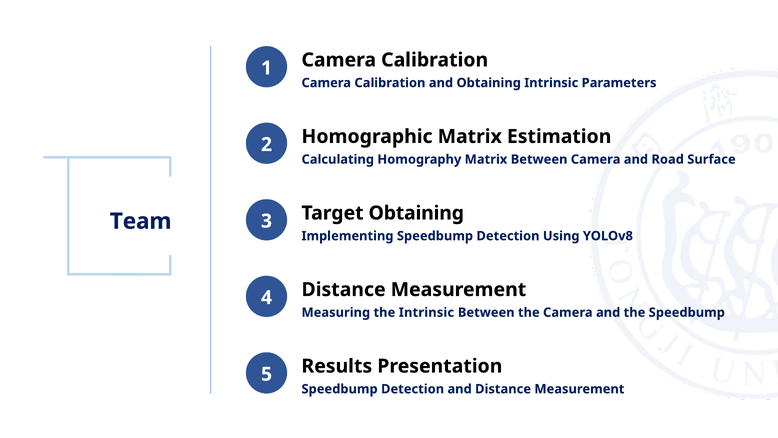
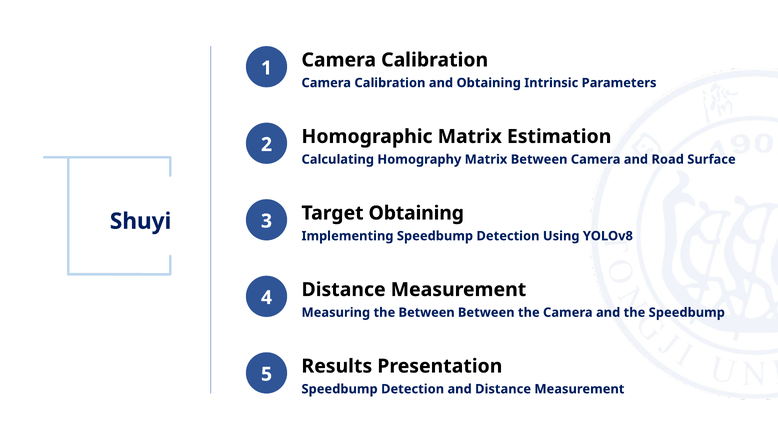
Team: Team -> Shuyi (141, 221)
the Intrinsic: Intrinsic -> Between (427, 312)
